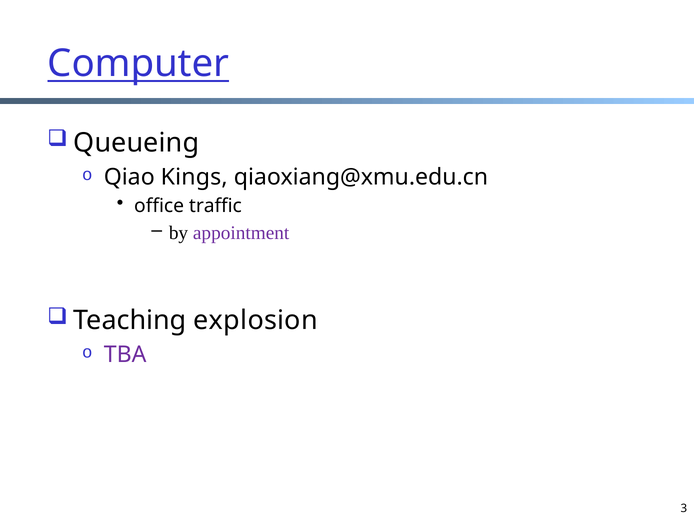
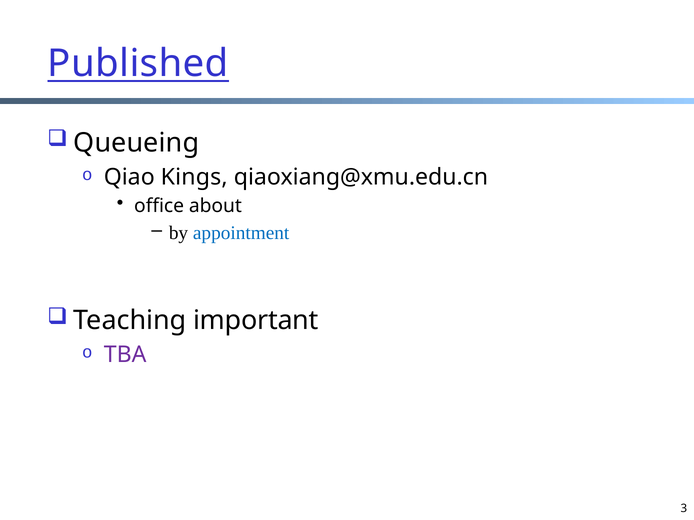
Computer: Computer -> Published (138, 63)
traffic: traffic -> about (215, 206)
appointment colour: purple -> blue (241, 233)
explosion: explosion -> important (256, 321)
